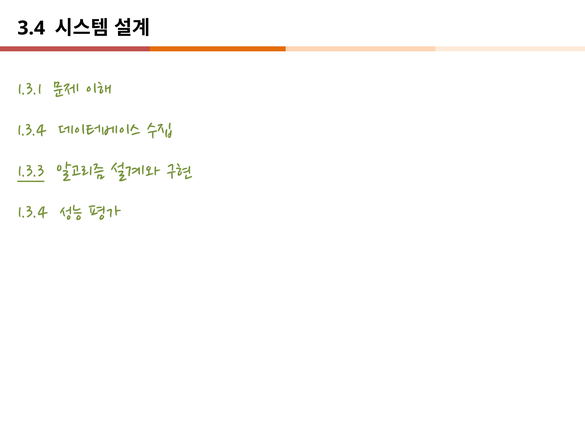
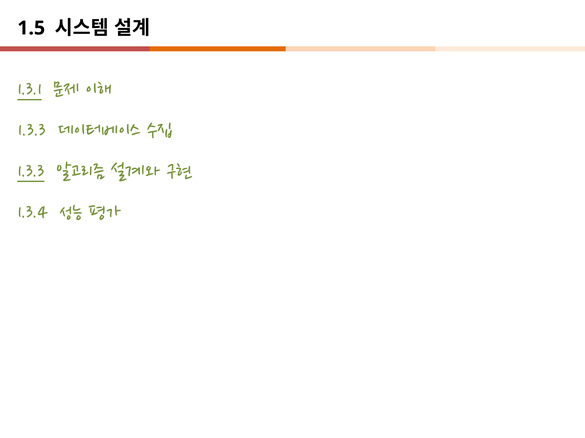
3.4: 3.4 -> 1.5 (31, 28)
1.3.1 underline: none -> present (30, 90)
1.3.4: 1.3.4 -> 1.3.3 (32, 131)
